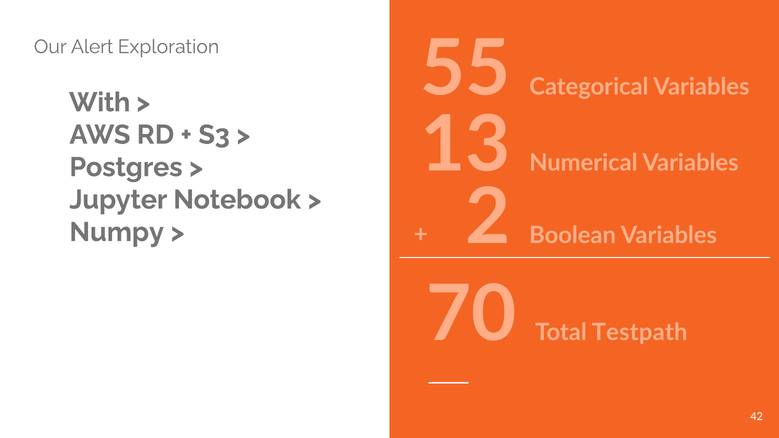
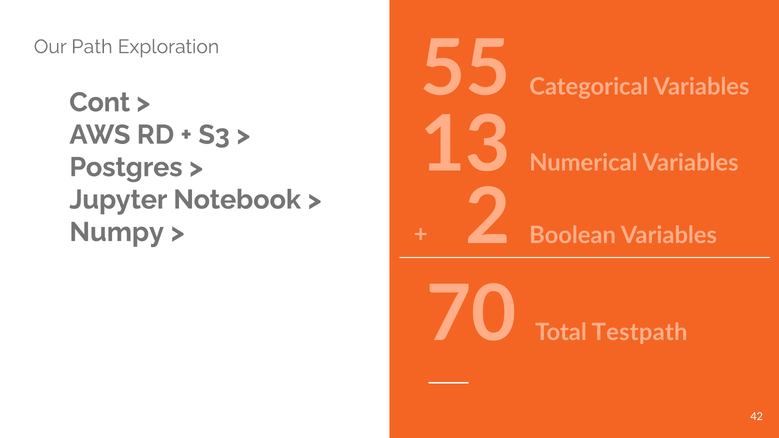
Alert: Alert -> Path (92, 47)
With: With -> Cont (100, 102)
